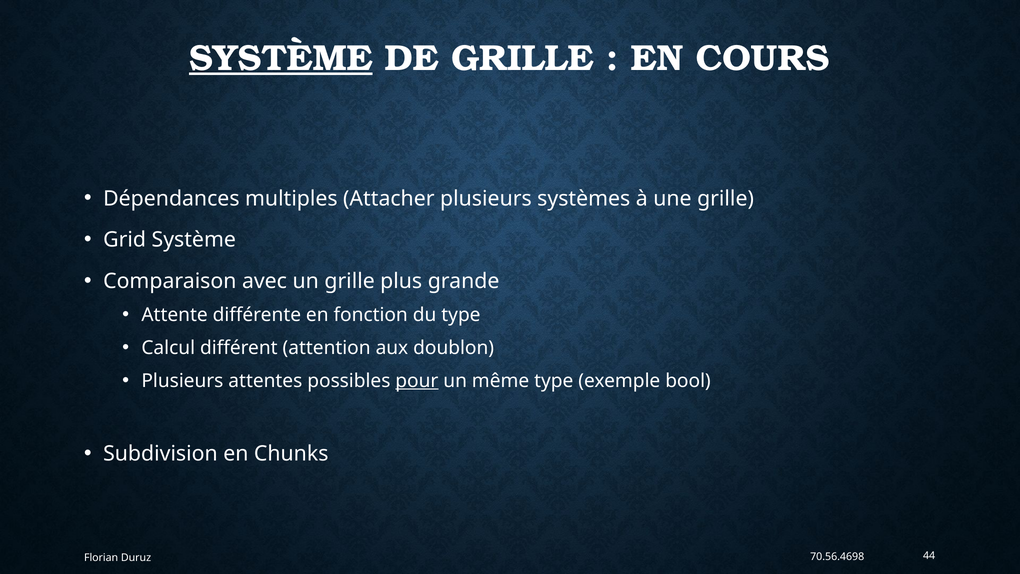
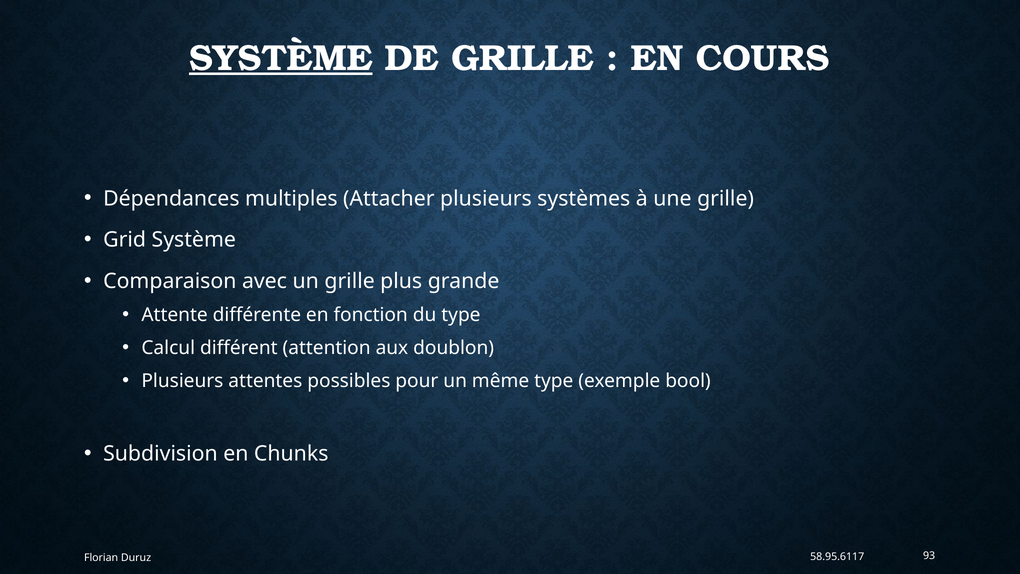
pour underline: present -> none (417, 381)
70.56.4698: 70.56.4698 -> 58.95.6117 (837, 556)
44: 44 -> 93 (929, 556)
